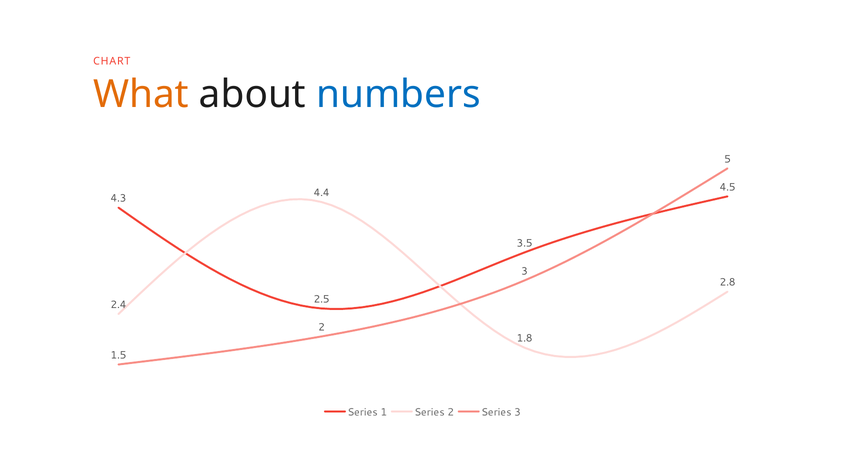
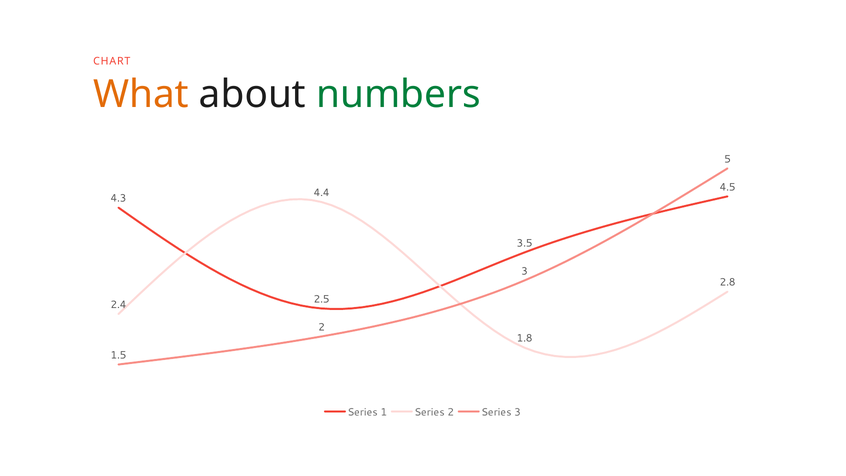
numbers colour: blue -> green (399, 94)
